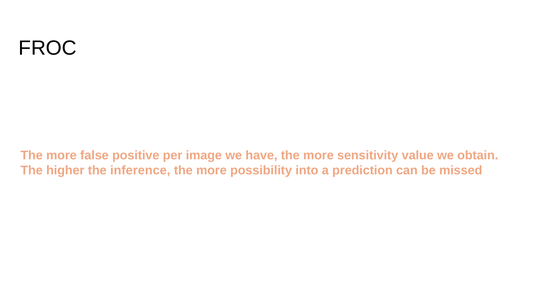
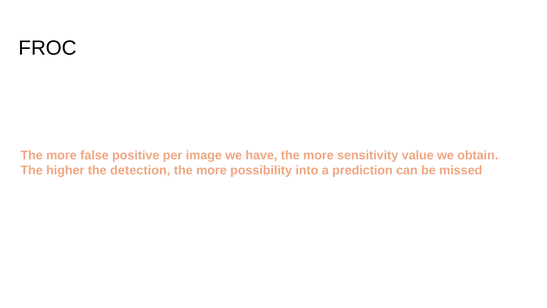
inference: inference -> detection (140, 170)
